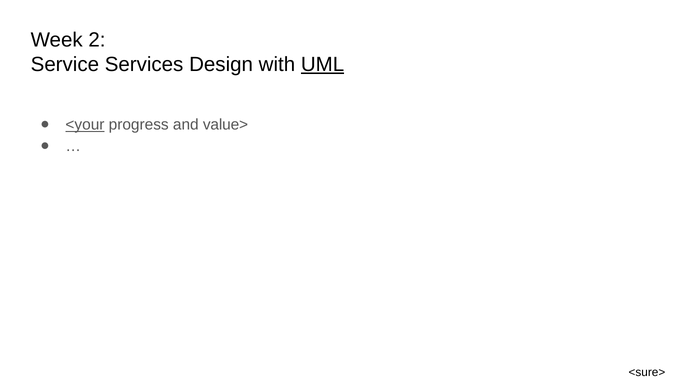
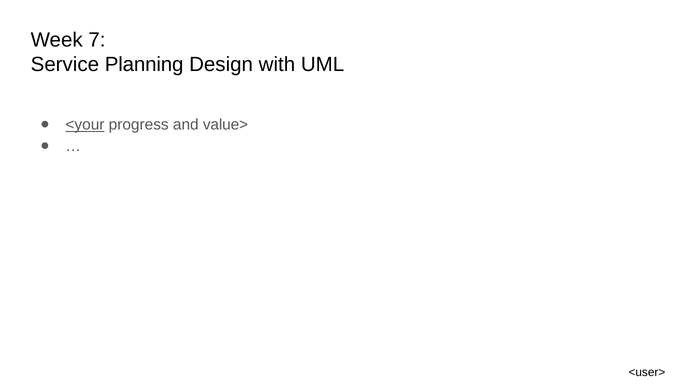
2: 2 -> 7 (97, 40)
Services: Services -> Planning (144, 64)
UML underline: present -> none (323, 64)
<sure>: <sure> -> <user> (647, 372)
